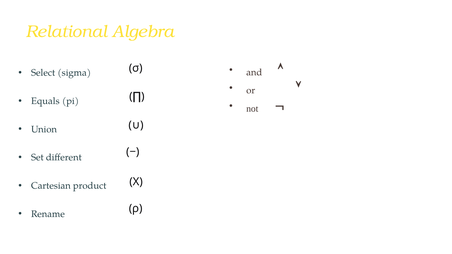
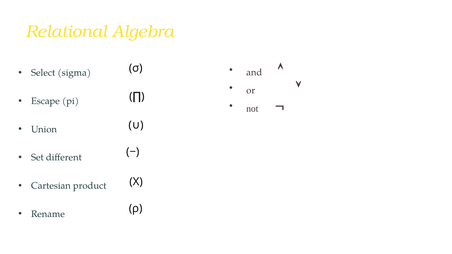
Equals: Equals -> Escape (45, 101)
